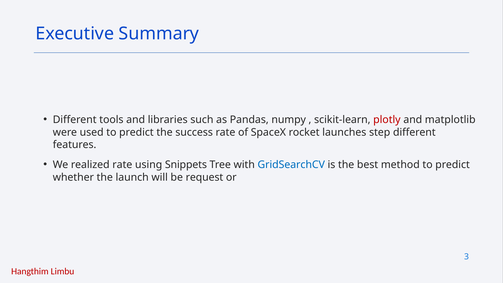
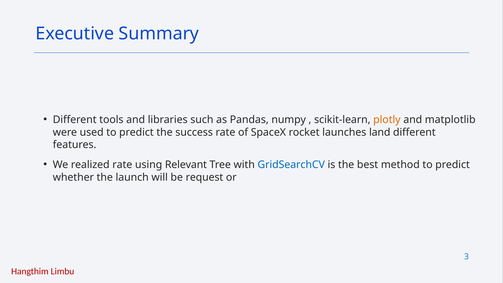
plotly colour: red -> orange (387, 120)
step: step -> land (380, 132)
Snippets: Snippets -> Relevant (186, 165)
